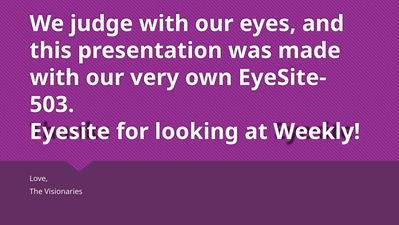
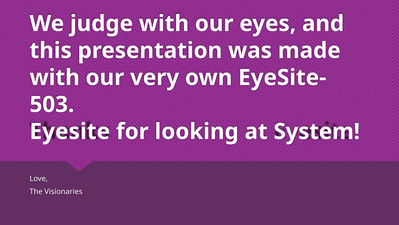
Weekly: Weekly -> System (317, 131)
